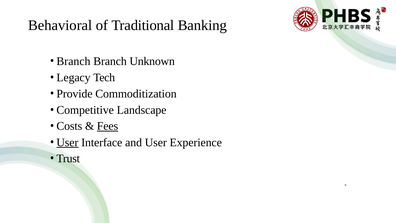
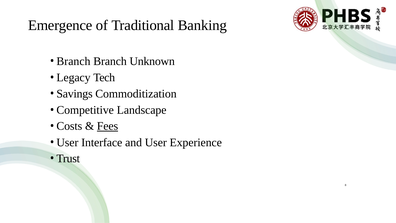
Behavioral: Behavioral -> Emergence (60, 25)
Provide: Provide -> Savings (75, 94)
User underline: present -> none (67, 142)
